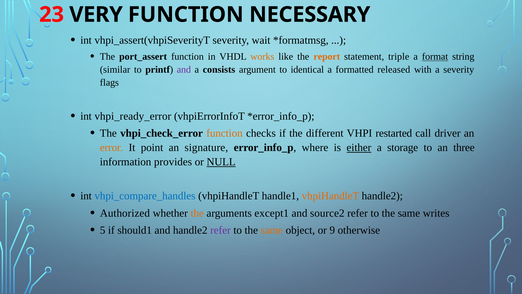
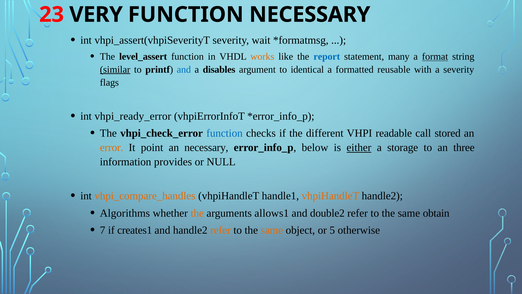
port_assert: port_assert -> level_assert (143, 57)
report colour: orange -> blue (327, 57)
triple: triple -> many (399, 57)
similar underline: none -> present (115, 69)
and colour: purple -> blue (184, 69)
consists: consists -> disables (219, 69)
released: released -> reusable (394, 69)
function colour: orange -> blue (225, 133)
restarted: restarted -> readable (394, 133)
driver: driver -> stored (448, 133)
an signature: signature -> necessary (206, 147)
where: where -> below (315, 147)
NULL underline: present -> none (221, 162)
vhpi_compare_handles colour: blue -> orange (145, 196)
Authorized: Authorized -> Algorithms (125, 213)
except1: except1 -> allows1 (272, 213)
source2: source2 -> double2 (327, 213)
writes: writes -> obtain (436, 213)
5: 5 -> 7 (103, 230)
should1: should1 -> creates1 (135, 230)
refer colour: purple -> orange (220, 230)
9: 9 -> 5 (332, 230)
